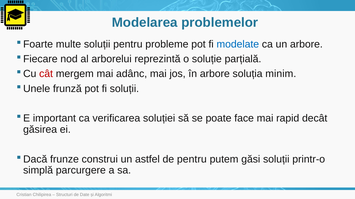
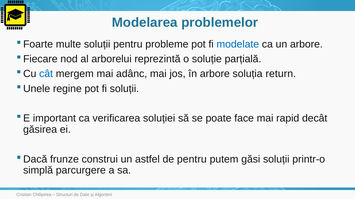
cât colour: red -> blue (46, 74)
minim: minim -> return (281, 74)
frunză: frunză -> regine (67, 89)
